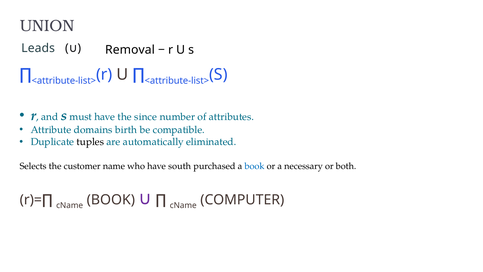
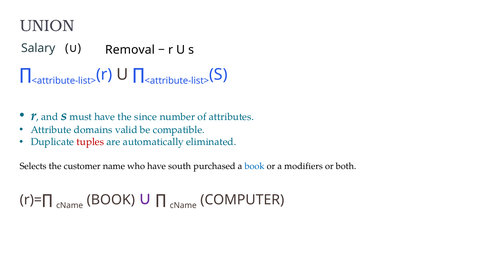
Leads: Leads -> Salary (38, 48)
birth: birth -> valid (126, 130)
tuples colour: black -> red (90, 142)
necessary: necessary -> modifiers (304, 166)
